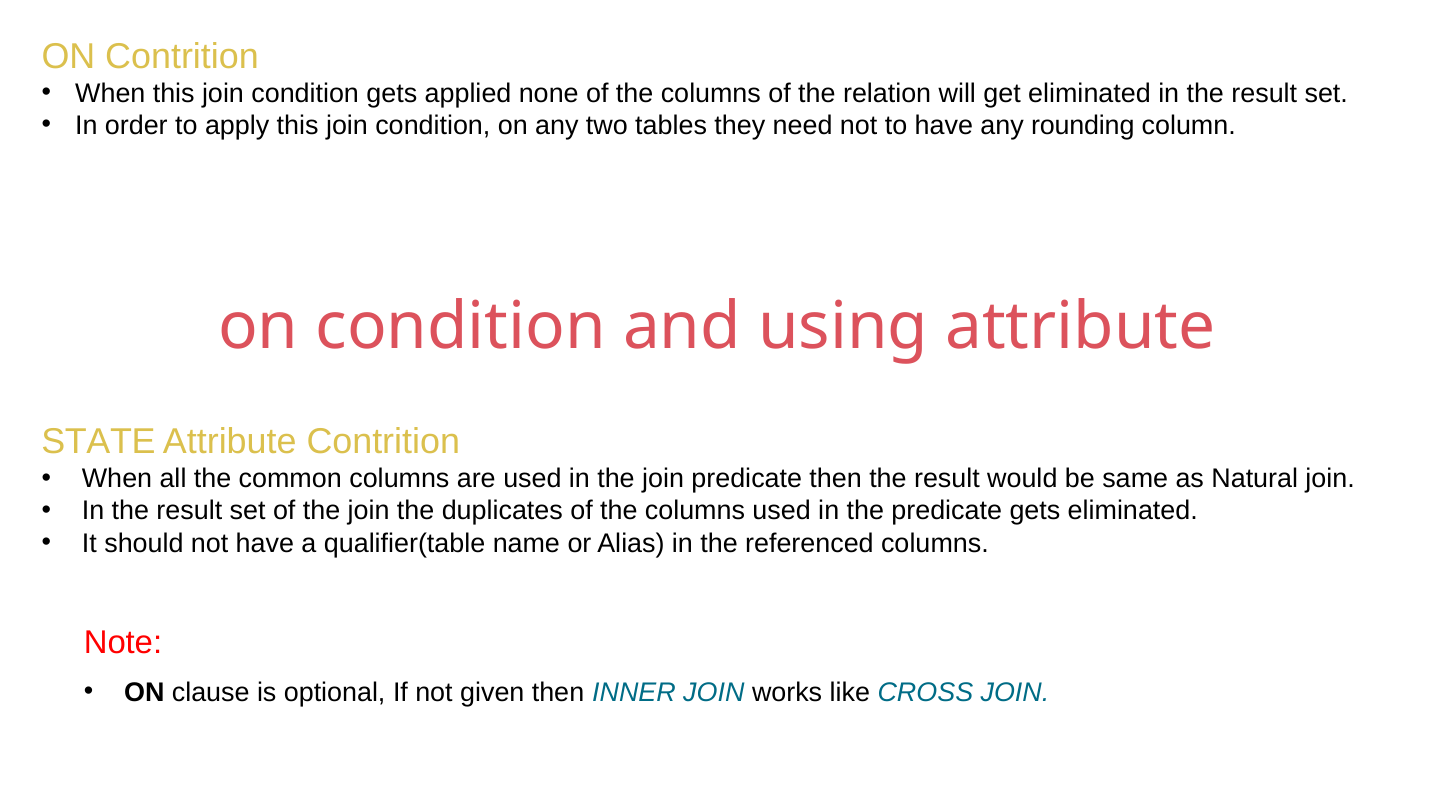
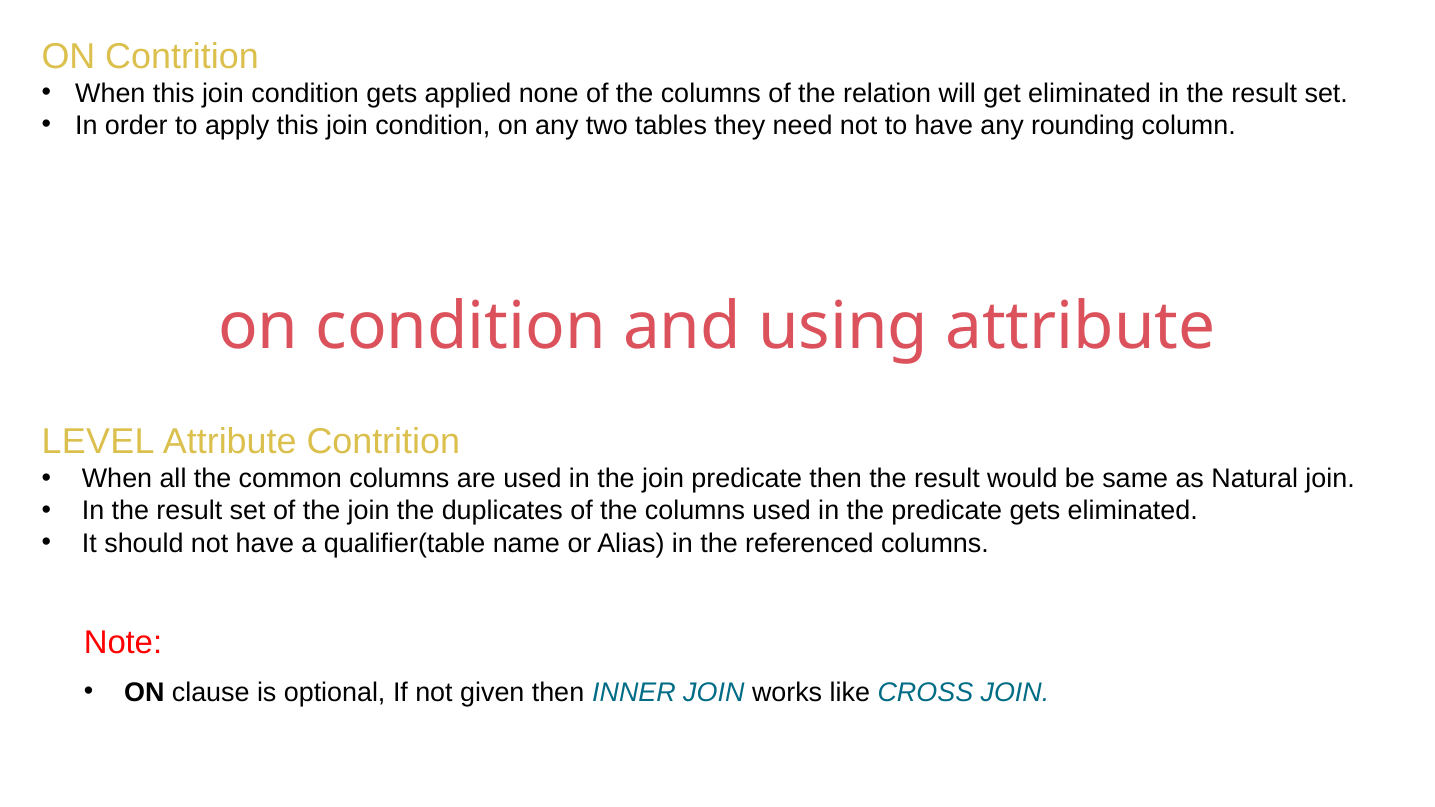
STATE: STATE -> LEVEL (98, 442)
